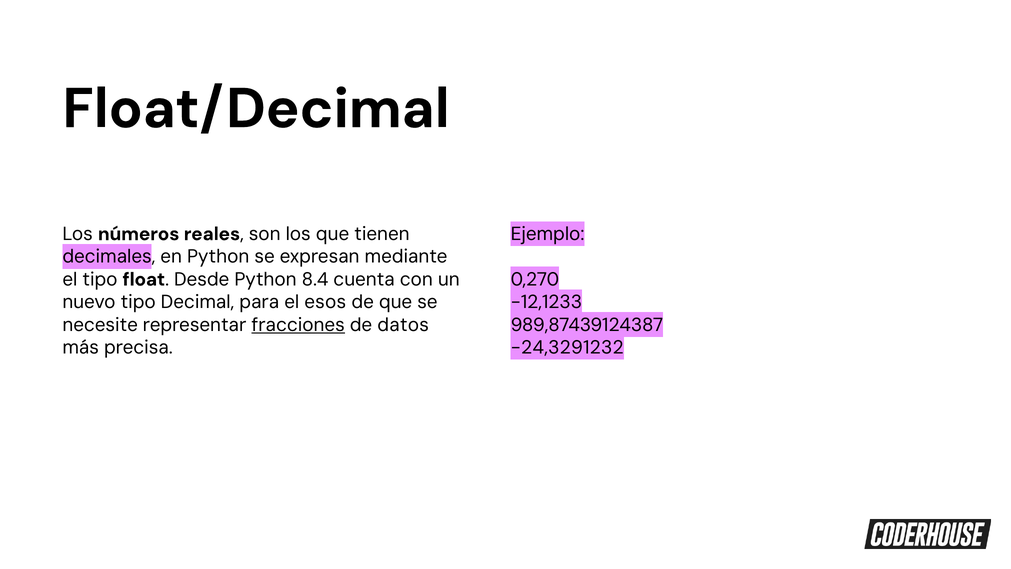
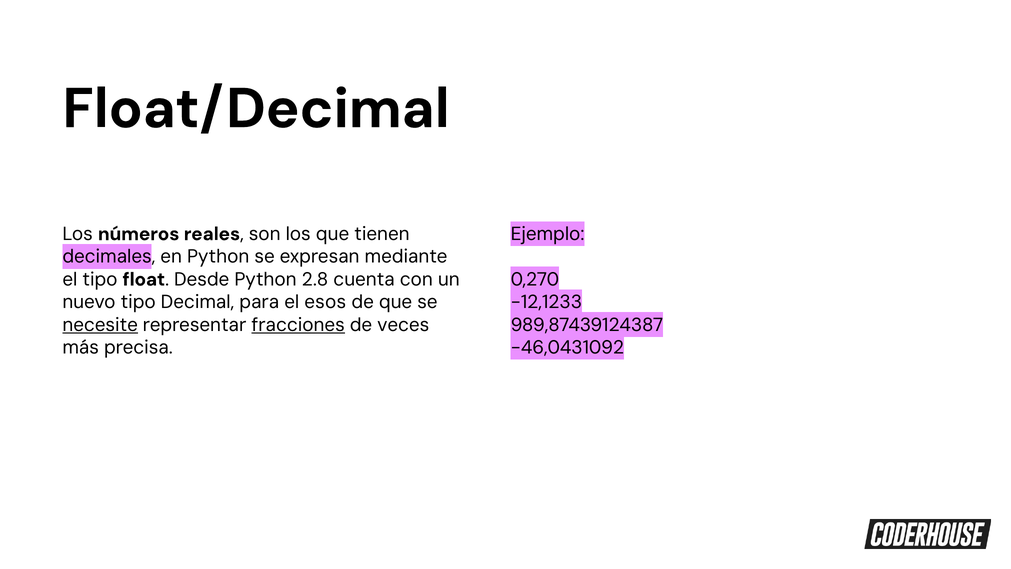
8.4: 8.4 -> 2.8 (315, 279)
necesite underline: none -> present (100, 325)
datos: datos -> veces (403, 325)
-24,3291232: -24,3291232 -> -46,0431092 (567, 347)
